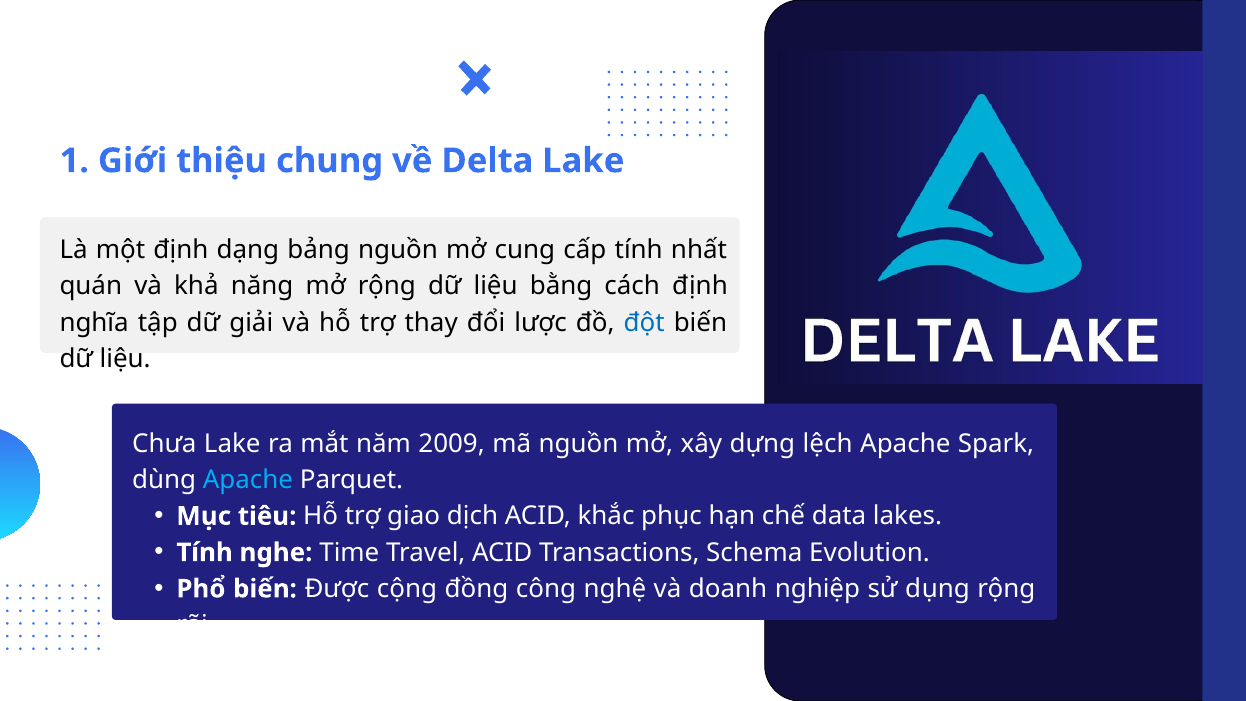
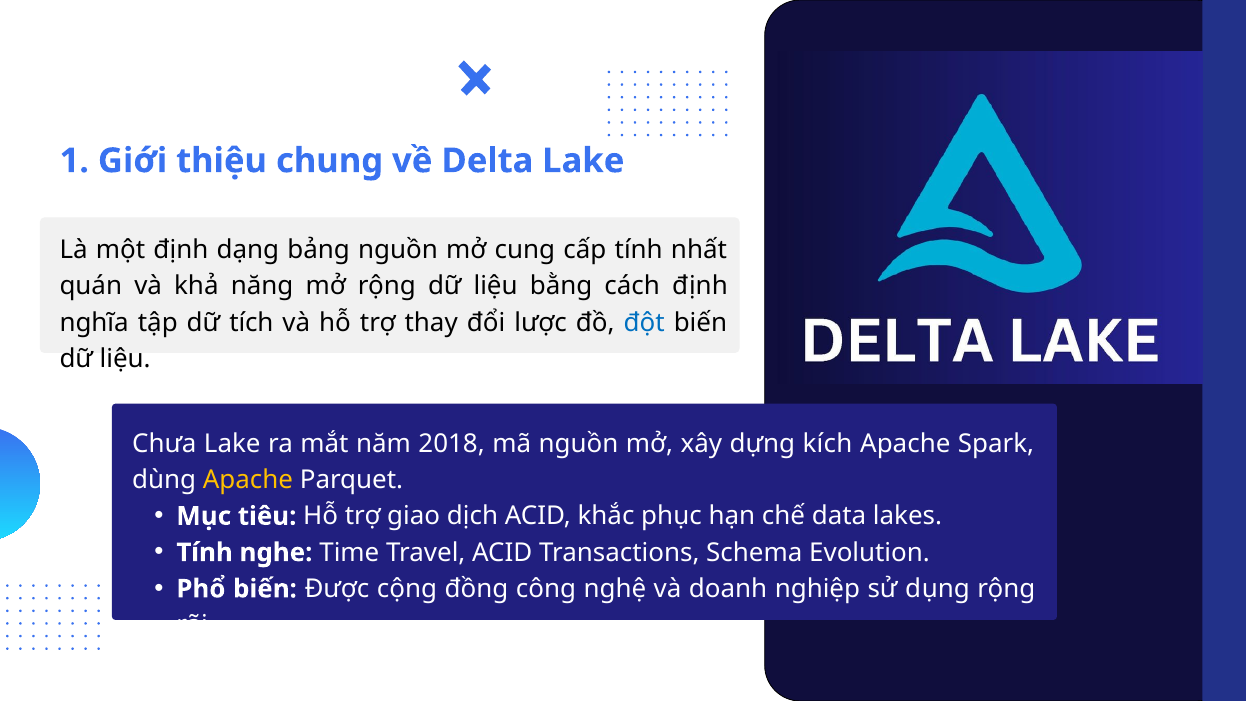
giải: giải -> tích (251, 323)
2009: 2009 -> 2018 (452, 443)
lệch: lệch -> kích (827, 443)
Apache colour: light blue -> yellow (248, 480)
